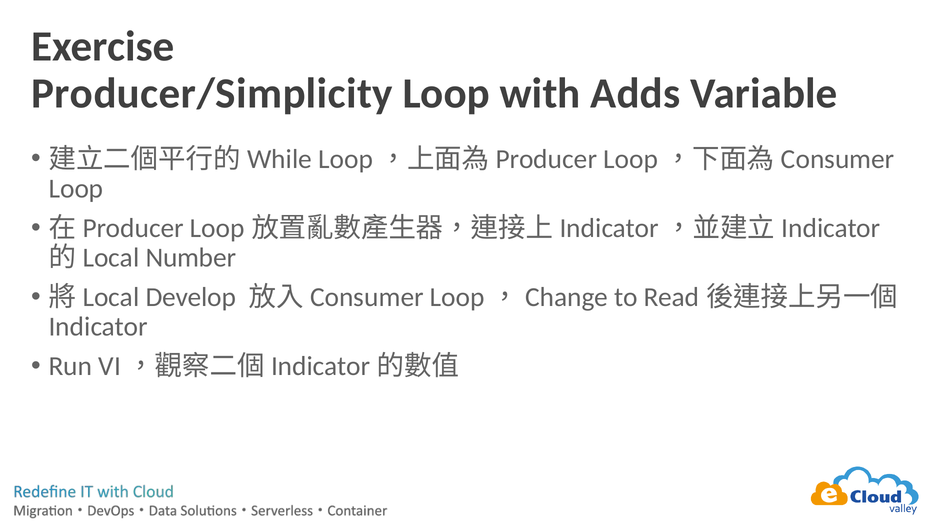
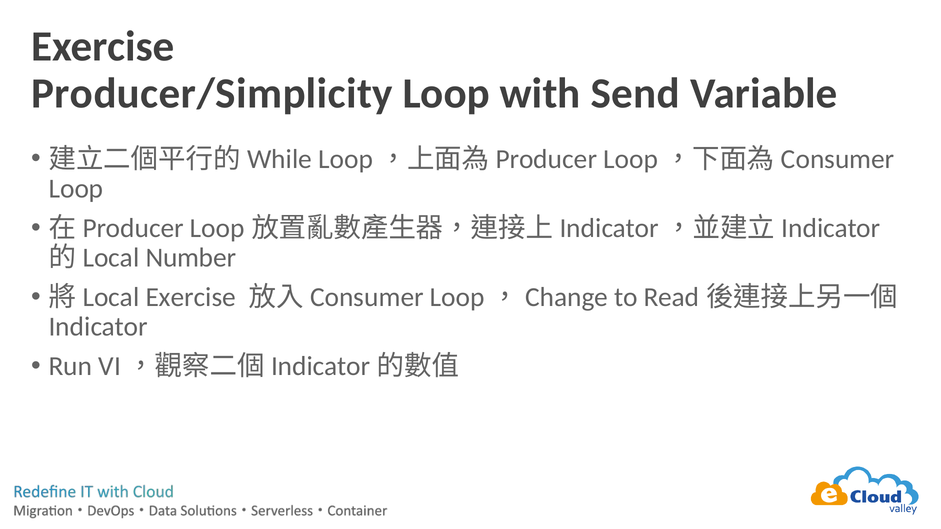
Adds: Adds -> Send (635, 93)
Develop: Develop -> Exercise (191, 297)
